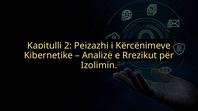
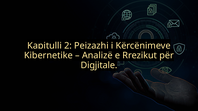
Izolimin: Izolimin -> Digjitale (99, 65)
